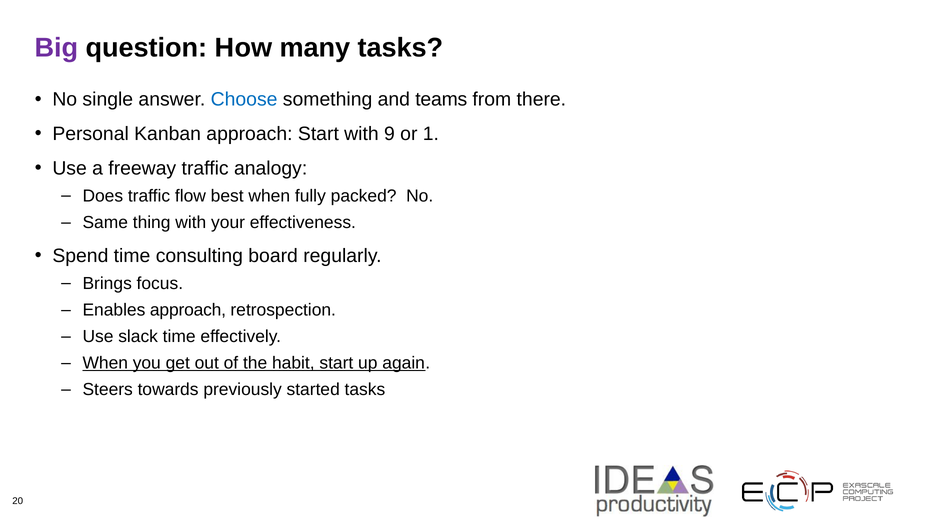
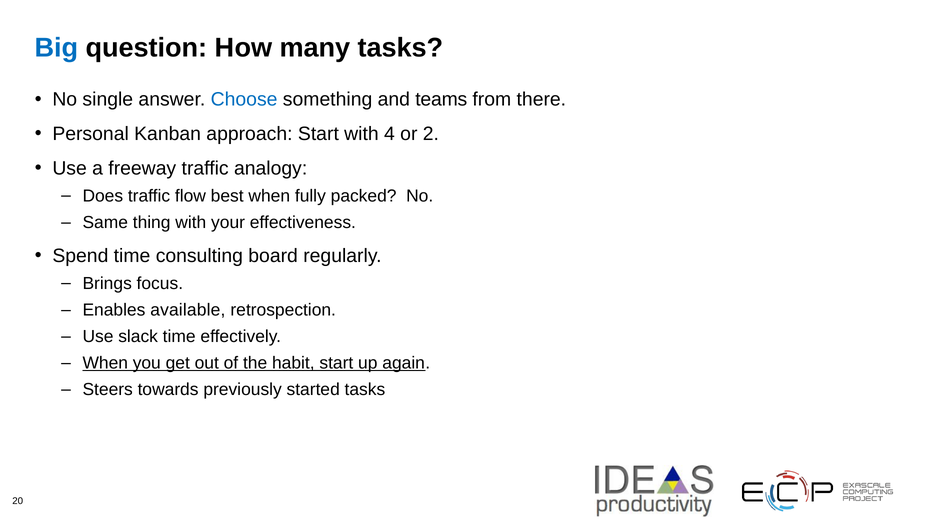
Big colour: purple -> blue (57, 48)
9: 9 -> 4 (389, 134)
1: 1 -> 2 (431, 134)
Enables approach: approach -> available (188, 310)
